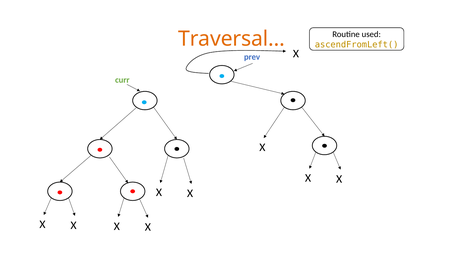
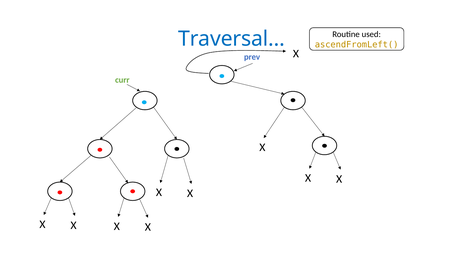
Traversal… colour: orange -> blue (231, 39)
